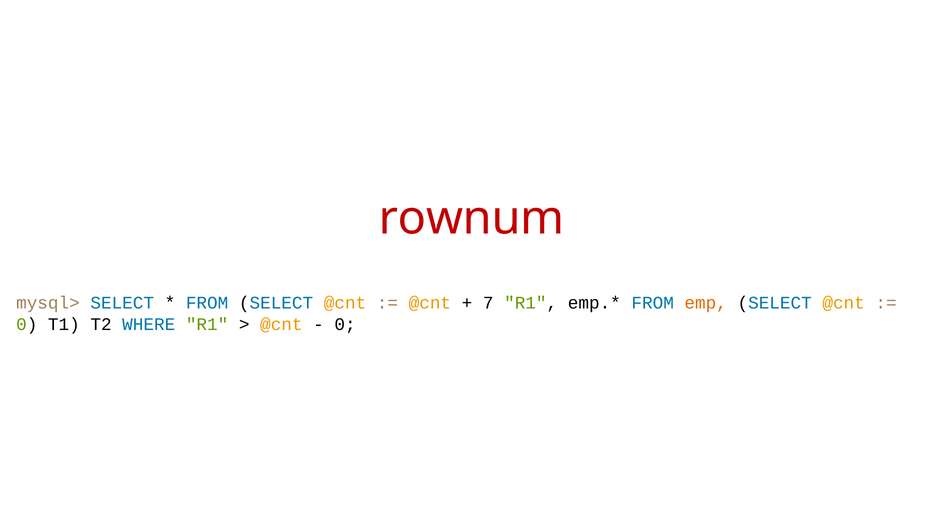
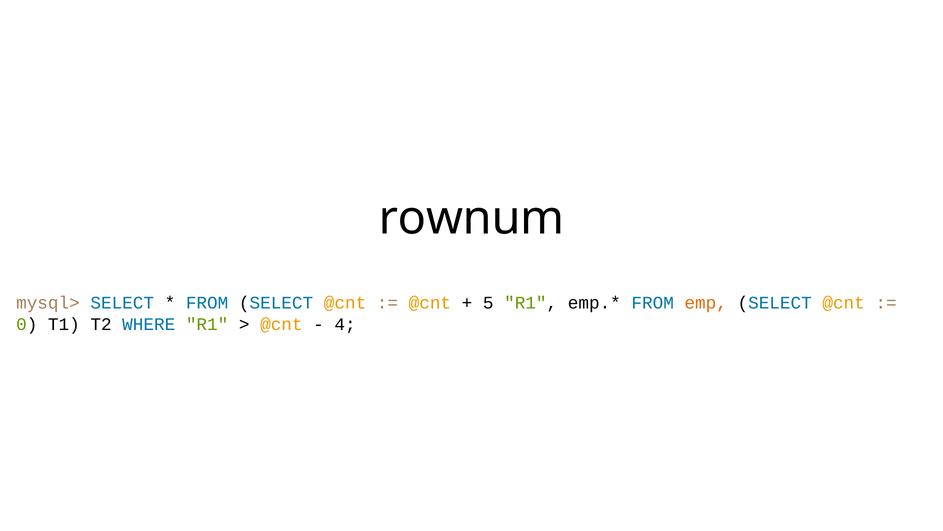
rownum colour: red -> black (472, 218)
7: 7 -> 5 (488, 303)
0: 0 -> 4 (345, 324)
